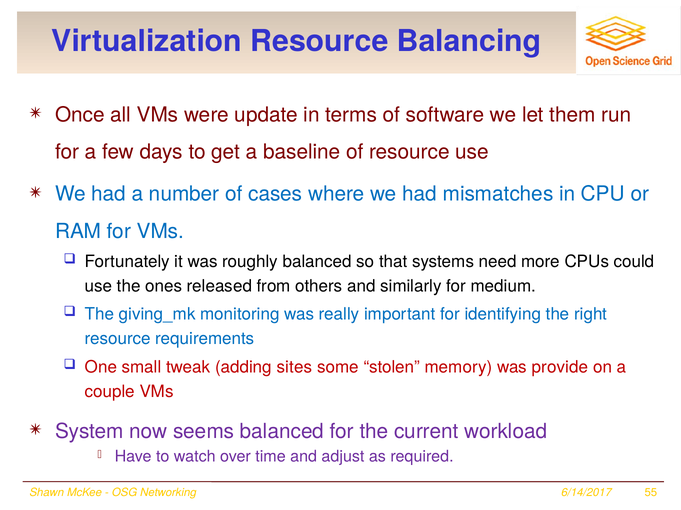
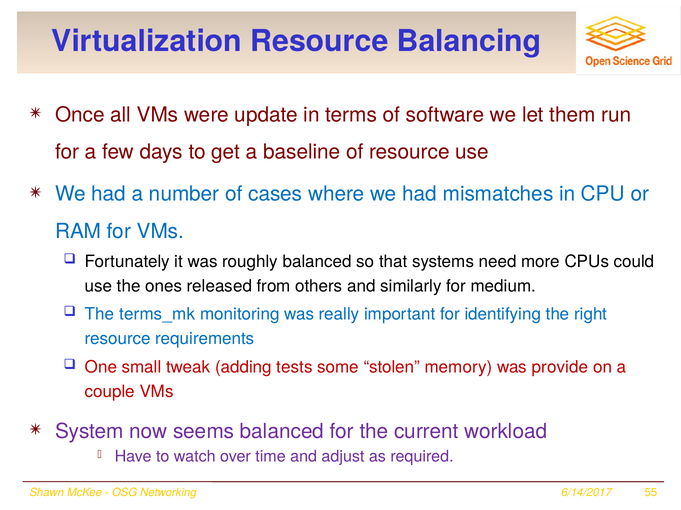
giving_mk: giving_mk -> terms_mk (157, 315)
sites: sites -> tests (294, 368)
